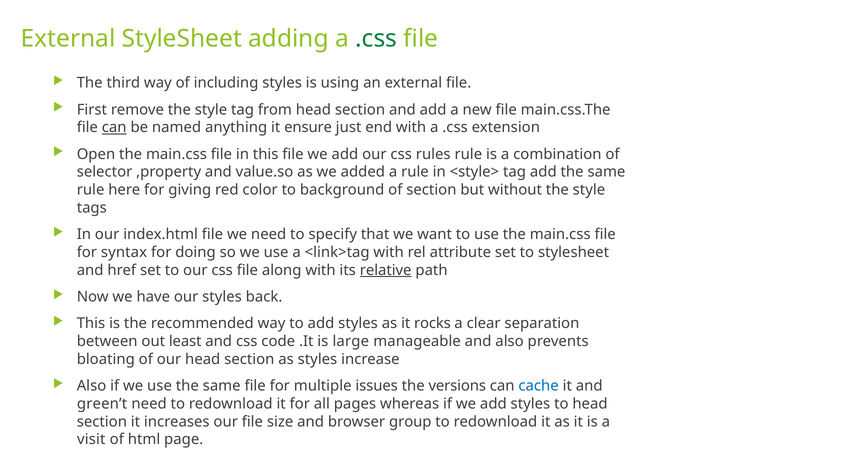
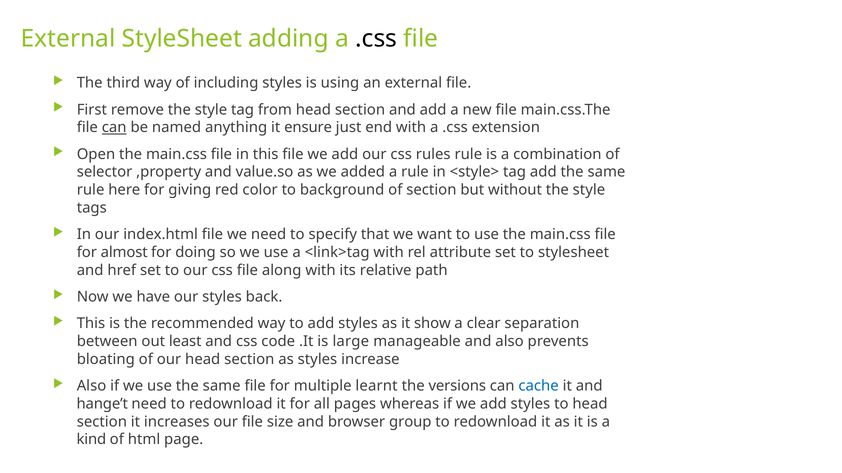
.css colour: green -> black (376, 39)
syntax: syntax -> almost (124, 253)
relative underline: present -> none (386, 271)
rocks: rocks -> show (432, 324)
issues: issues -> learnt (377, 386)
green’t: green’t -> hange’t (102, 404)
visit: visit -> kind (91, 440)
